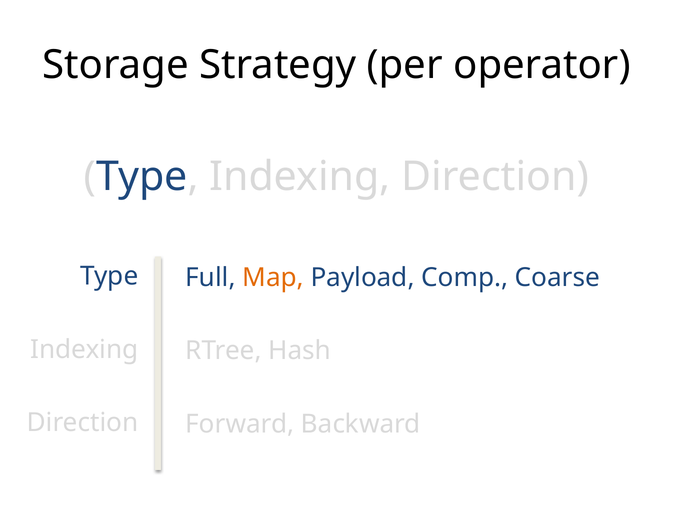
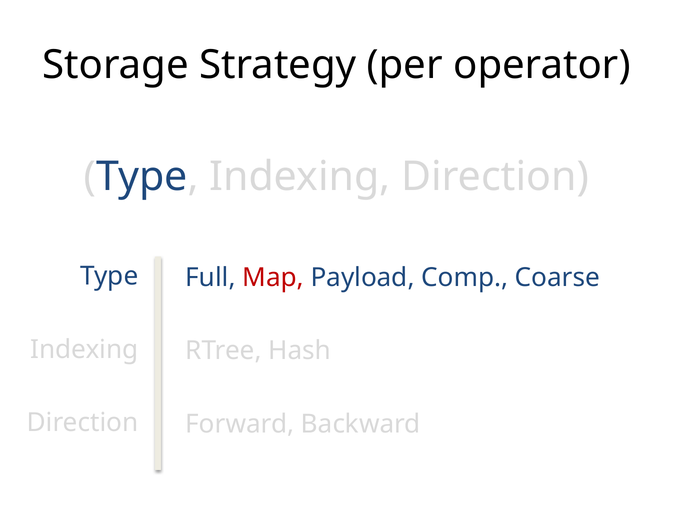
Map colour: orange -> red (273, 277)
